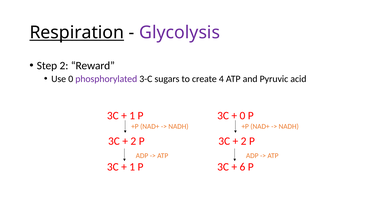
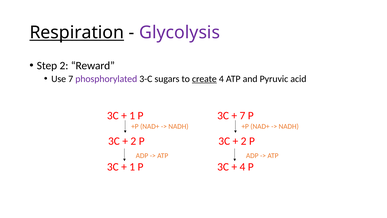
Use 0: 0 -> 7 (71, 79)
create underline: none -> present (204, 79)
0: 0 -> 7 (242, 116)
6: 6 -> 4 (242, 167)
